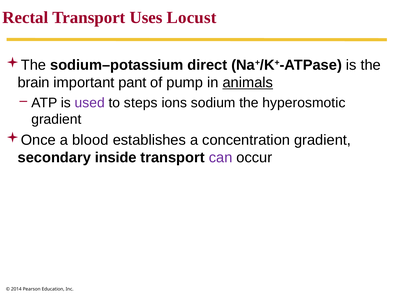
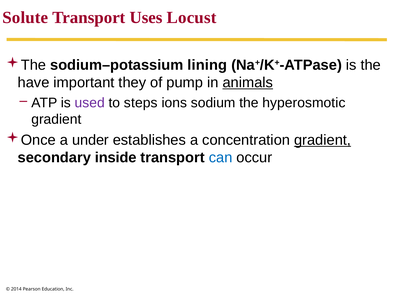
Rectal: Rectal -> Solute (25, 17)
direct: direct -> lining (207, 65)
brain: brain -> have (34, 82)
pant: pant -> they (132, 82)
blood: blood -> under (90, 140)
gradient underline: none -> present (323, 140)
can colour: purple -> blue (221, 157)
